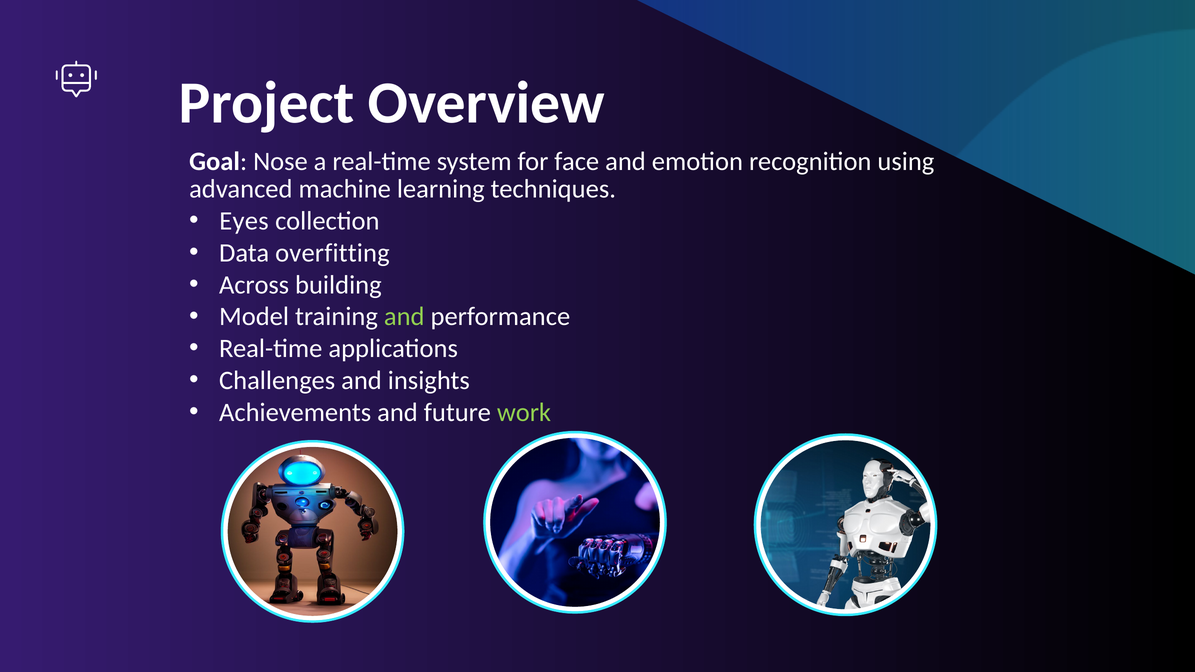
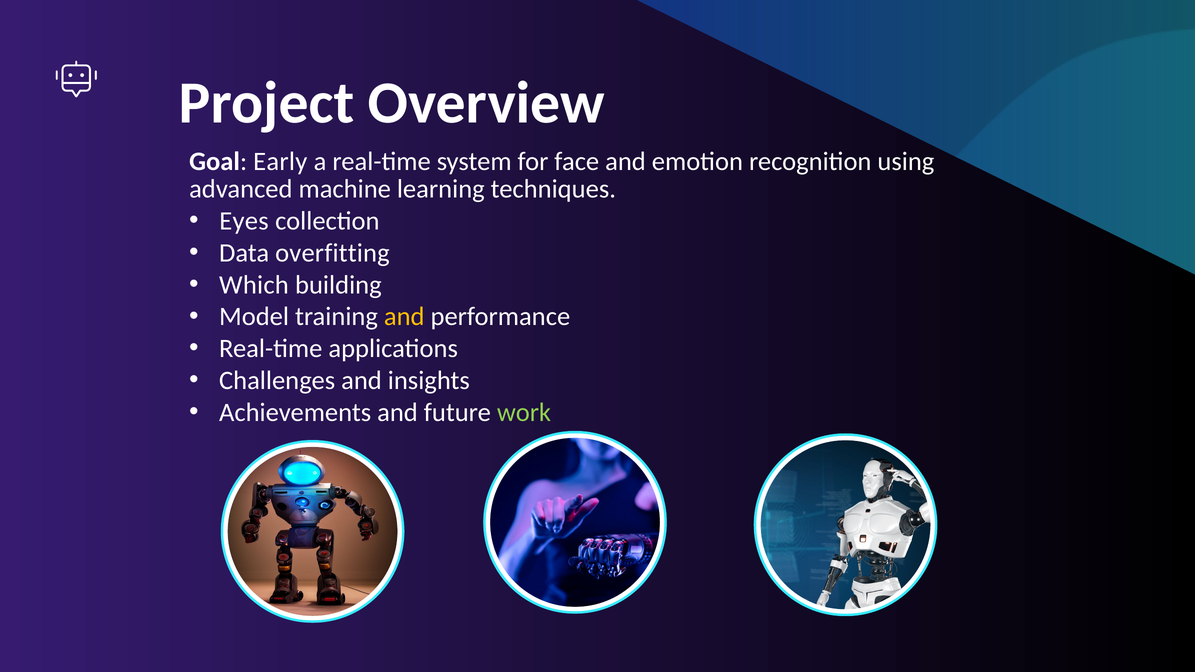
Nose: Nose -> Early (280, 162)
Across: Across -> Which (254, 285)
and colour: light green -> yellow (404, 317)
